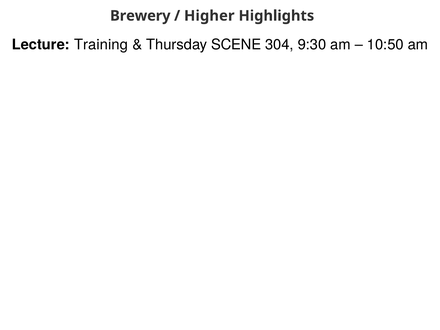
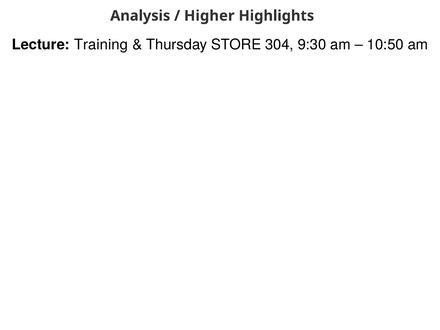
Brewery: Brewery -> Analysis (140, 16)
SCENE: SCENE -> STORE (236, 45)
